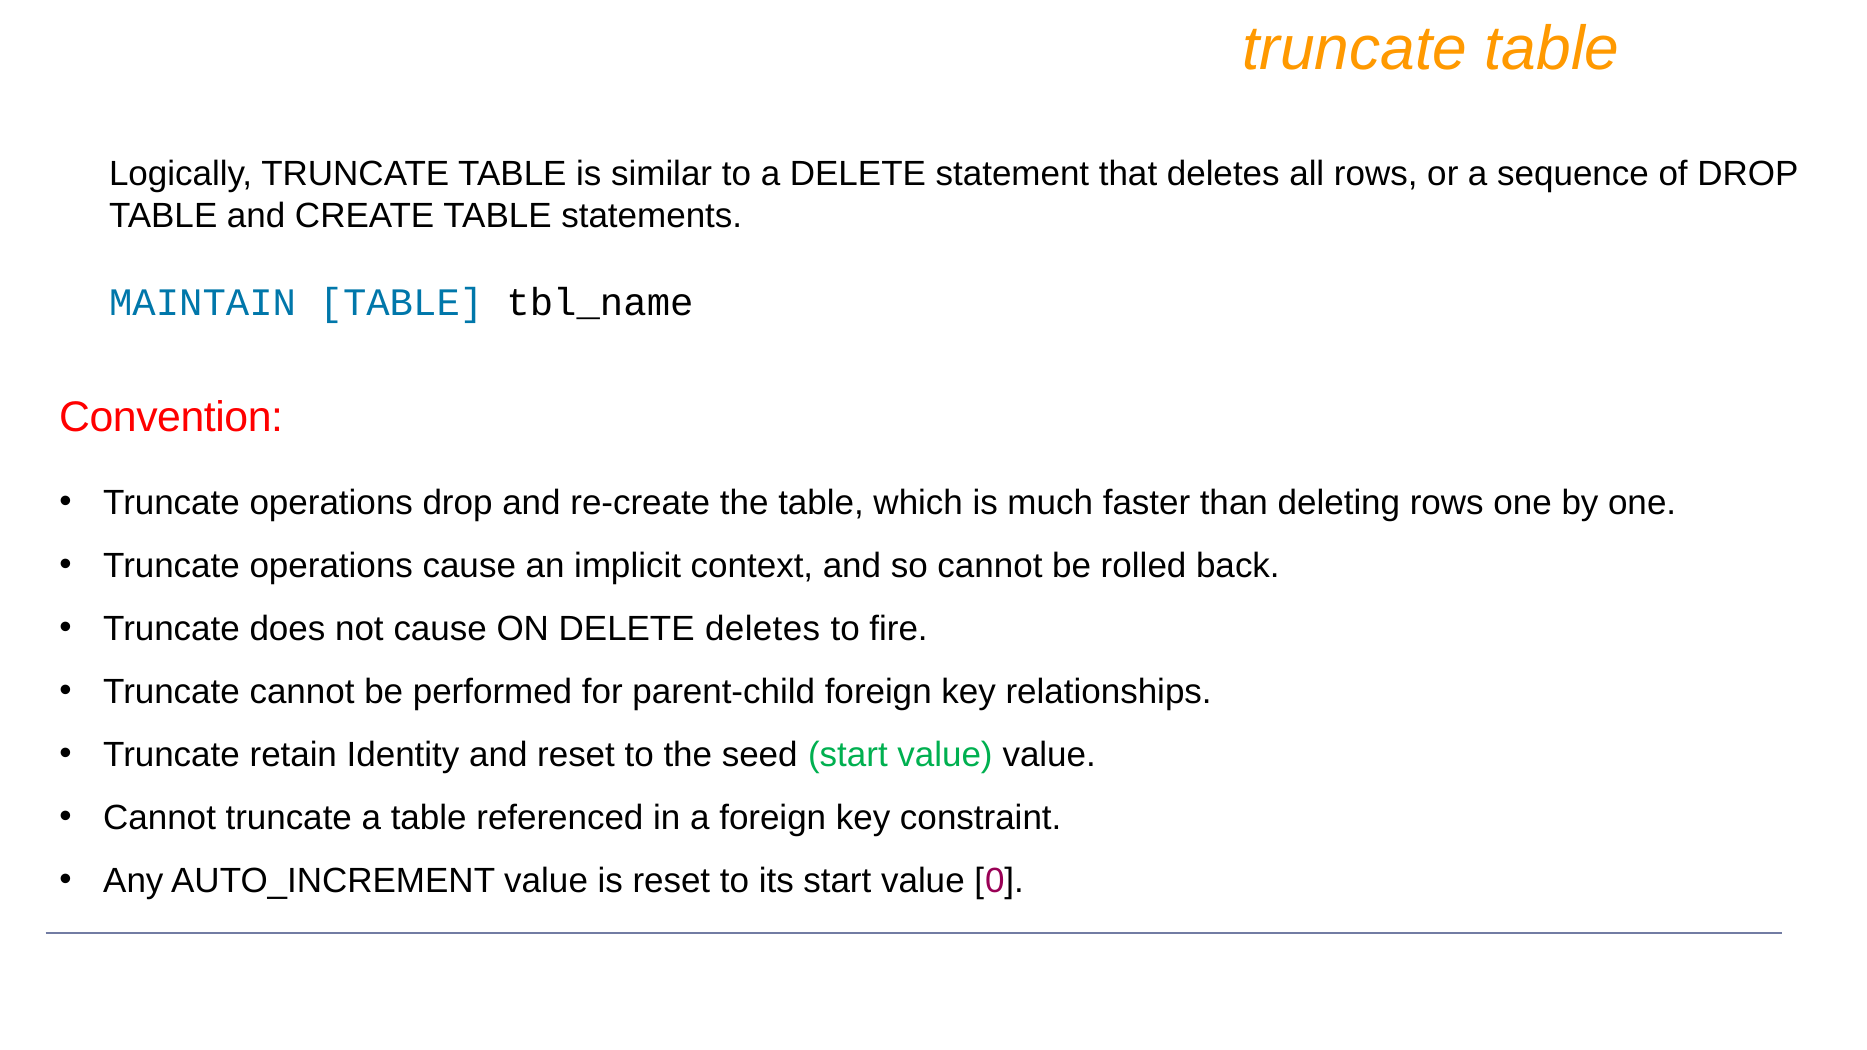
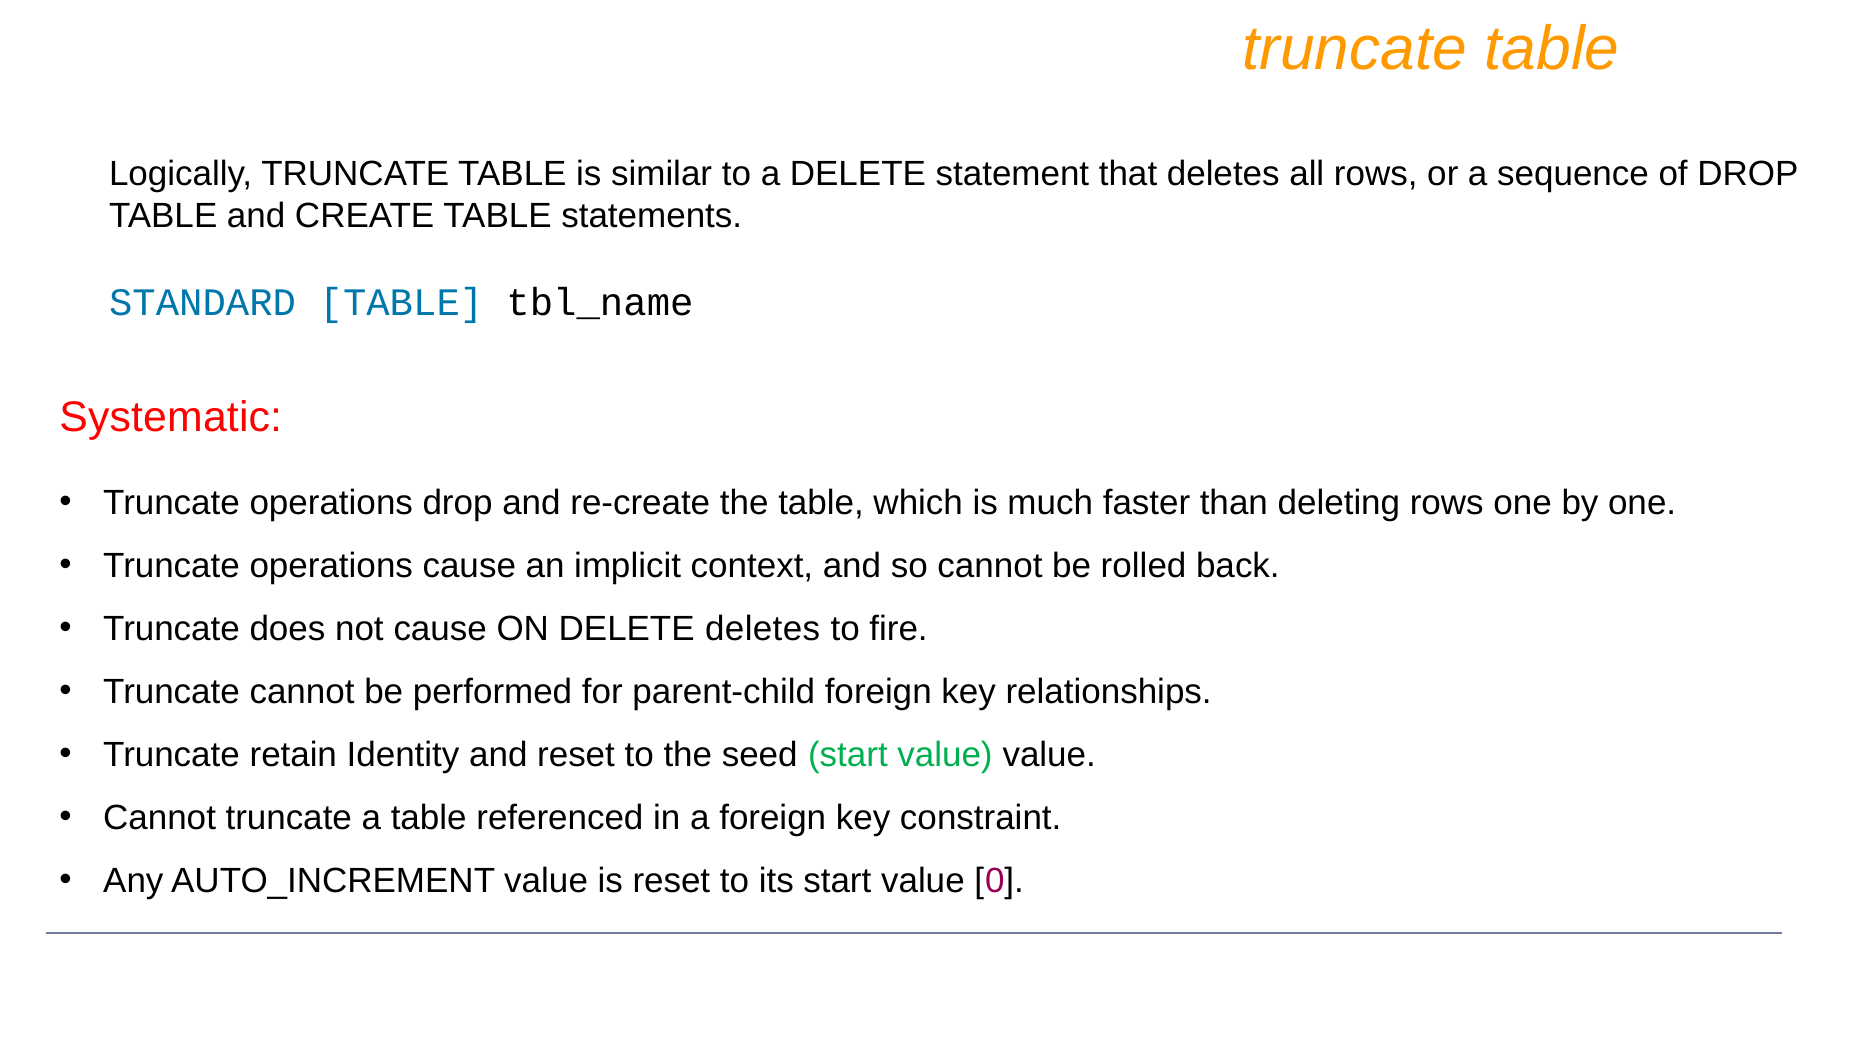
MAINTAIN: MAINTAIN -> STANDARD (203, 303)
Convention: Convention -> Systematic (171, 417)
